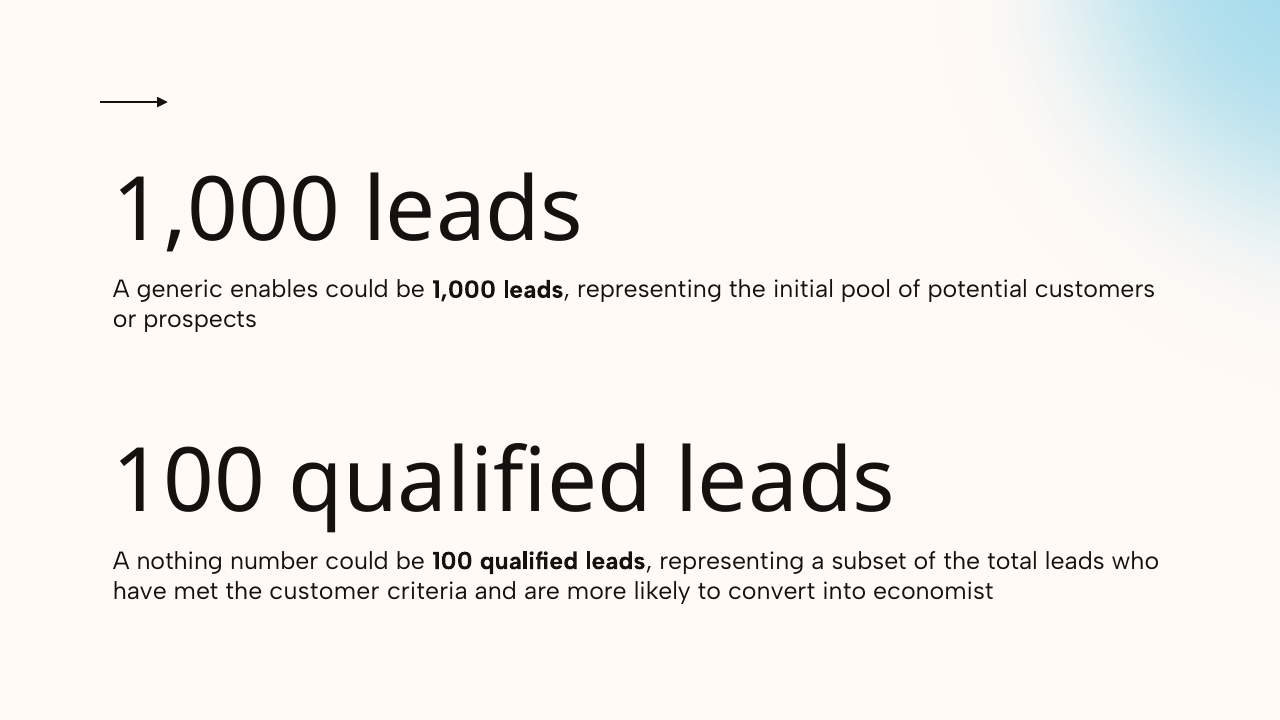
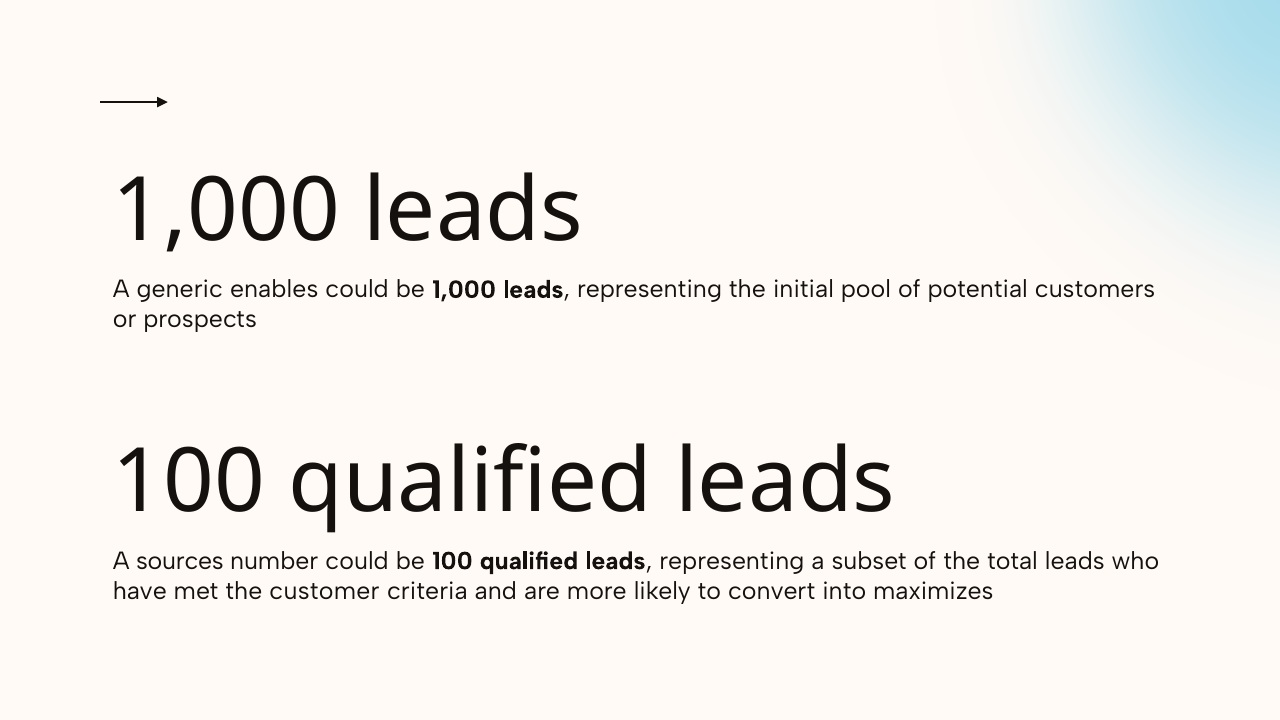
nothing: nothing -> sources (180, 561)
economist: economist -> maximizes (933, 591)
